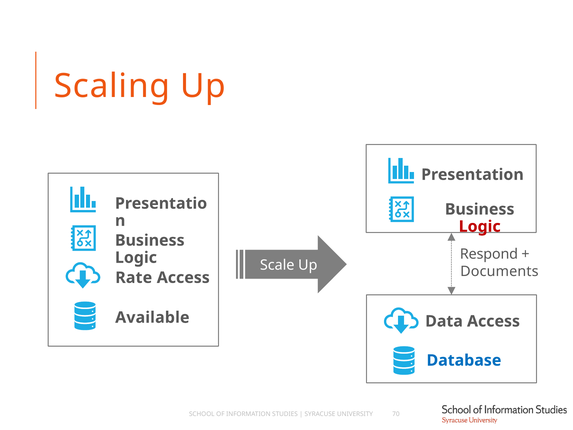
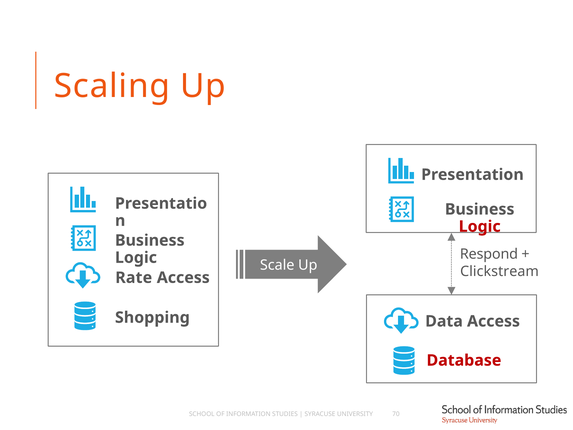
Documents: Documents -> Clickstream (499, 271)
Available: Available -> Shopping (152, 317)
Database colour: blue -> red (464, 360)
